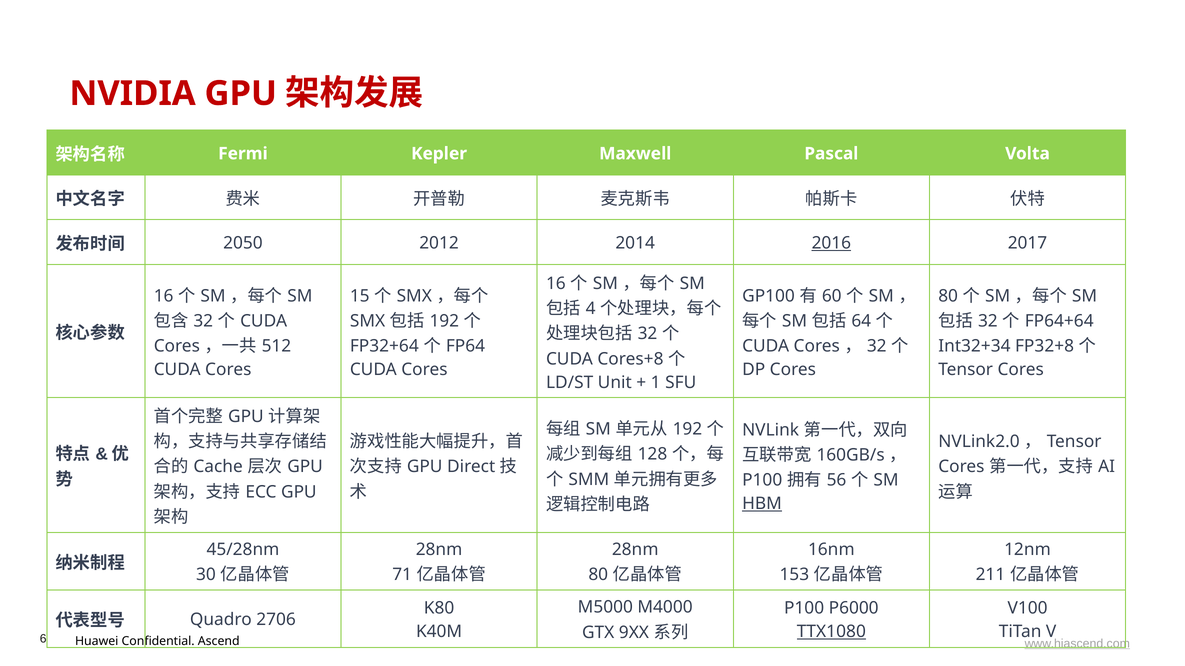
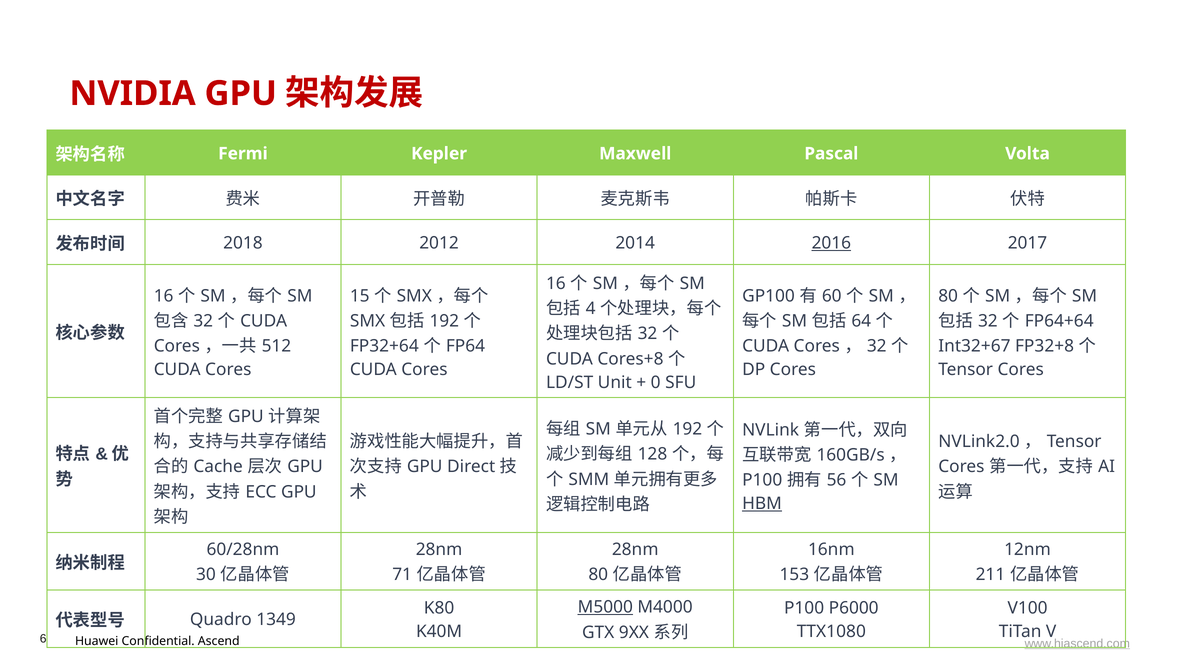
2050: 2050 -> 2018 (243, 243)
Int32+34: Int32+34 -> Int32+67 (974, 346)
1: 1 -> 0 (656, 383)
45/28nm: 45/28nm -> 60/28nm (243, 550)
M5000 underline: none -> present (605, 607)
2706: 2706 -> 1349 (276, 620)
TTX1080 underline: present -> none (831, 632)
